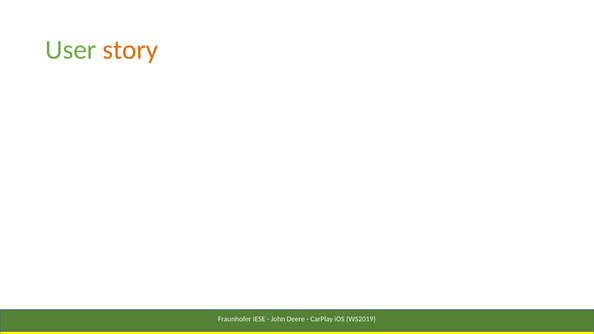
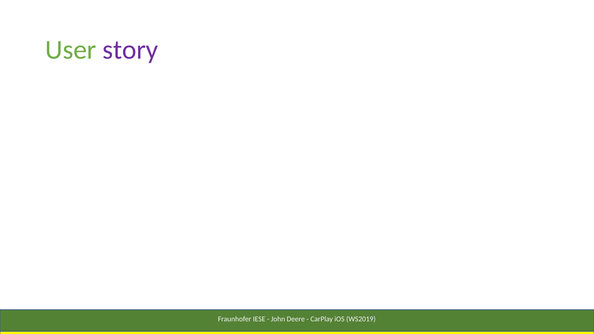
story colour: orange -> purple (130, 50)
